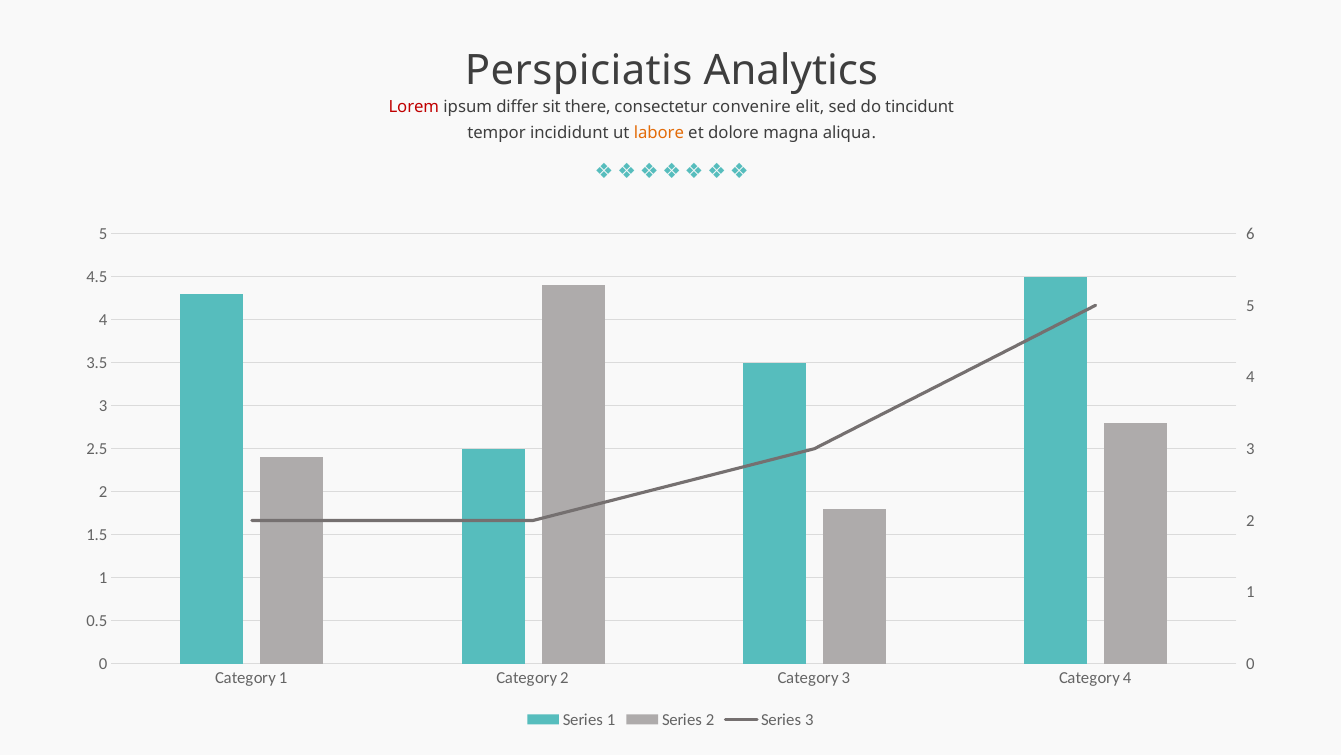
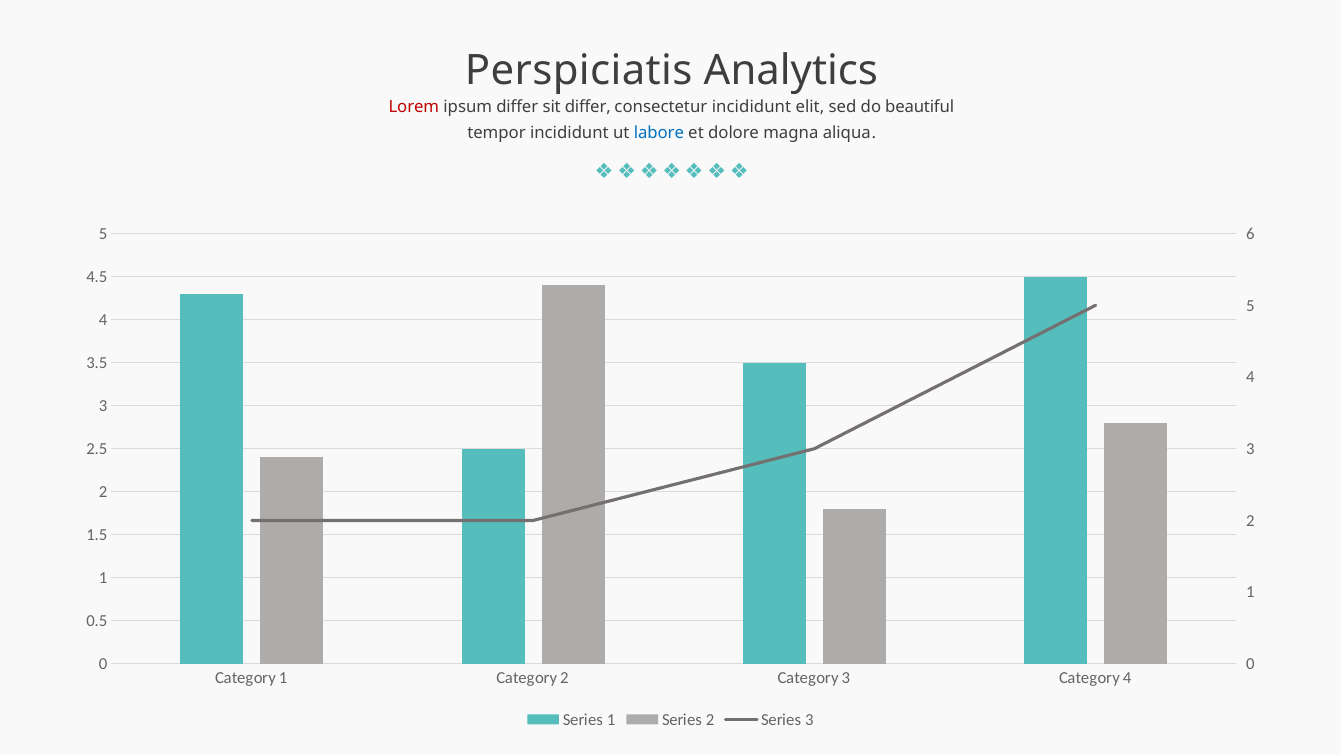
sit there: there -> differ (588, 107)
consectetur convenire: convenire -> incididunt (751, 107)
tincidunt: tincidunt -> beautiful (920, 107)
labore colour: orange -> blue (659, 132)
